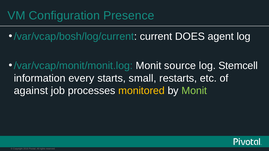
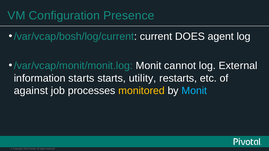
source: source -> cannot (180, 66)
Stemcell: Stemcell -> External (238, 66)
information every: every -> starts (81, 78)
small: small -> utility (143, 78)
Monit colour: light green -> light blue (194, 91)
